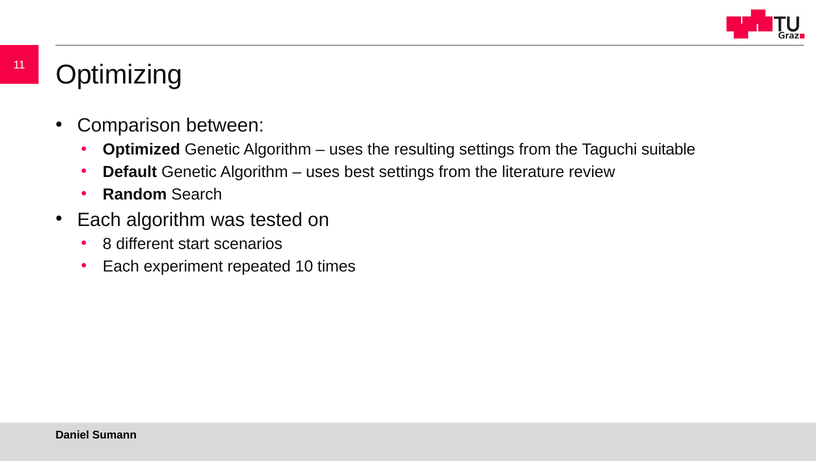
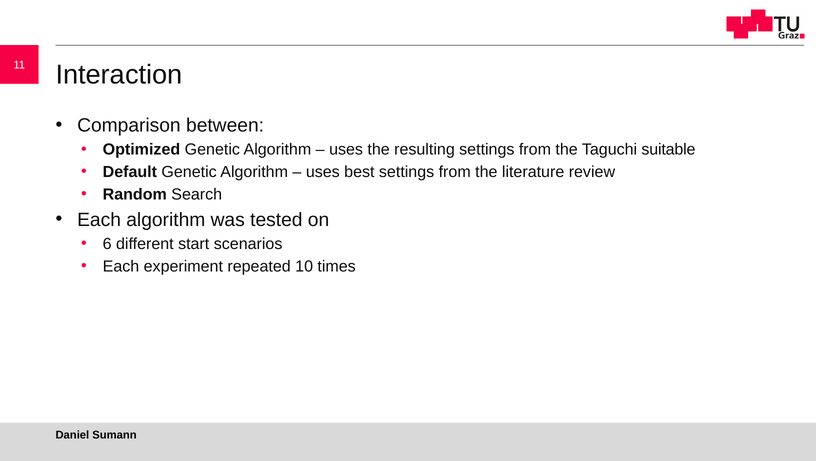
Optimizing: Optimizing -> Interaction (119, 75)
8: 8 -> 6 (107, 244)
